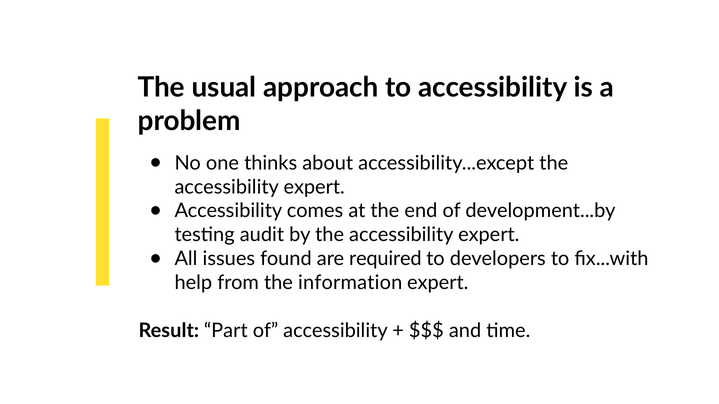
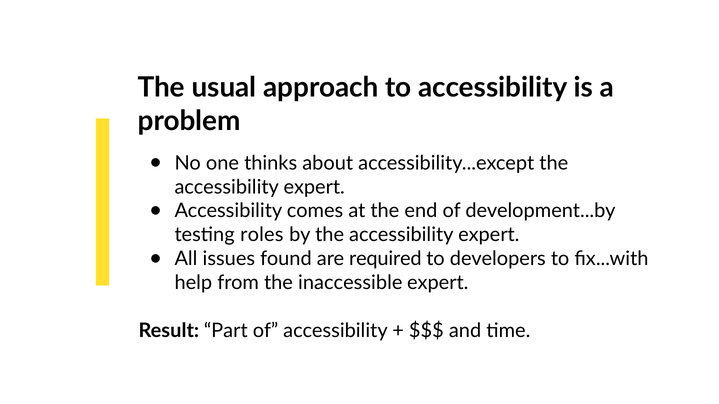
audit: audit -> roles (262, 235)
information: information -> inaccessible (350, 283)
